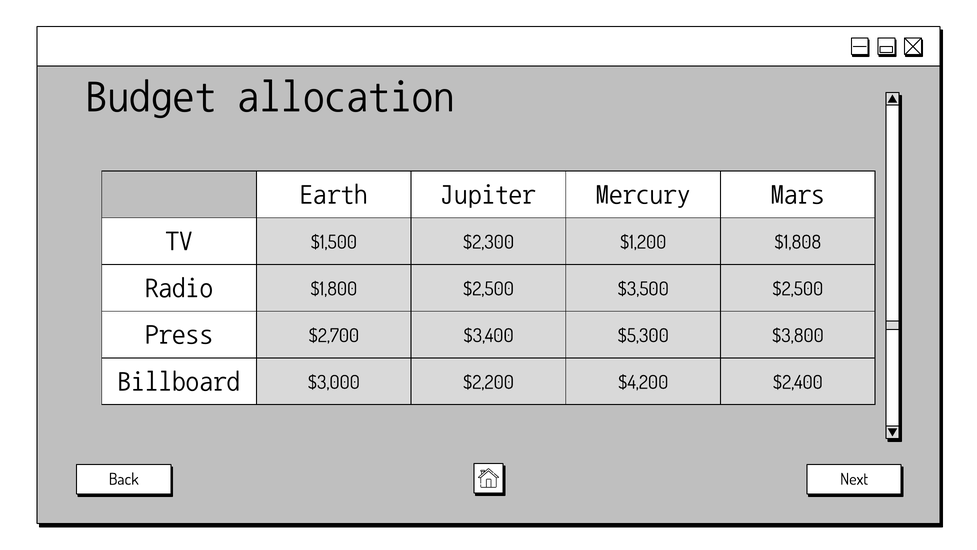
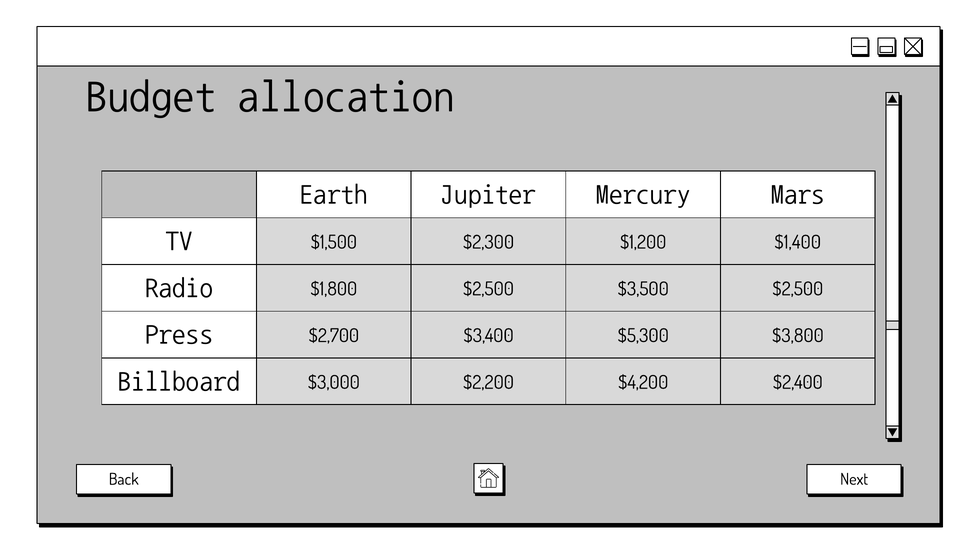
$1,808: $1,808 -> $1,400 (798, 242)
